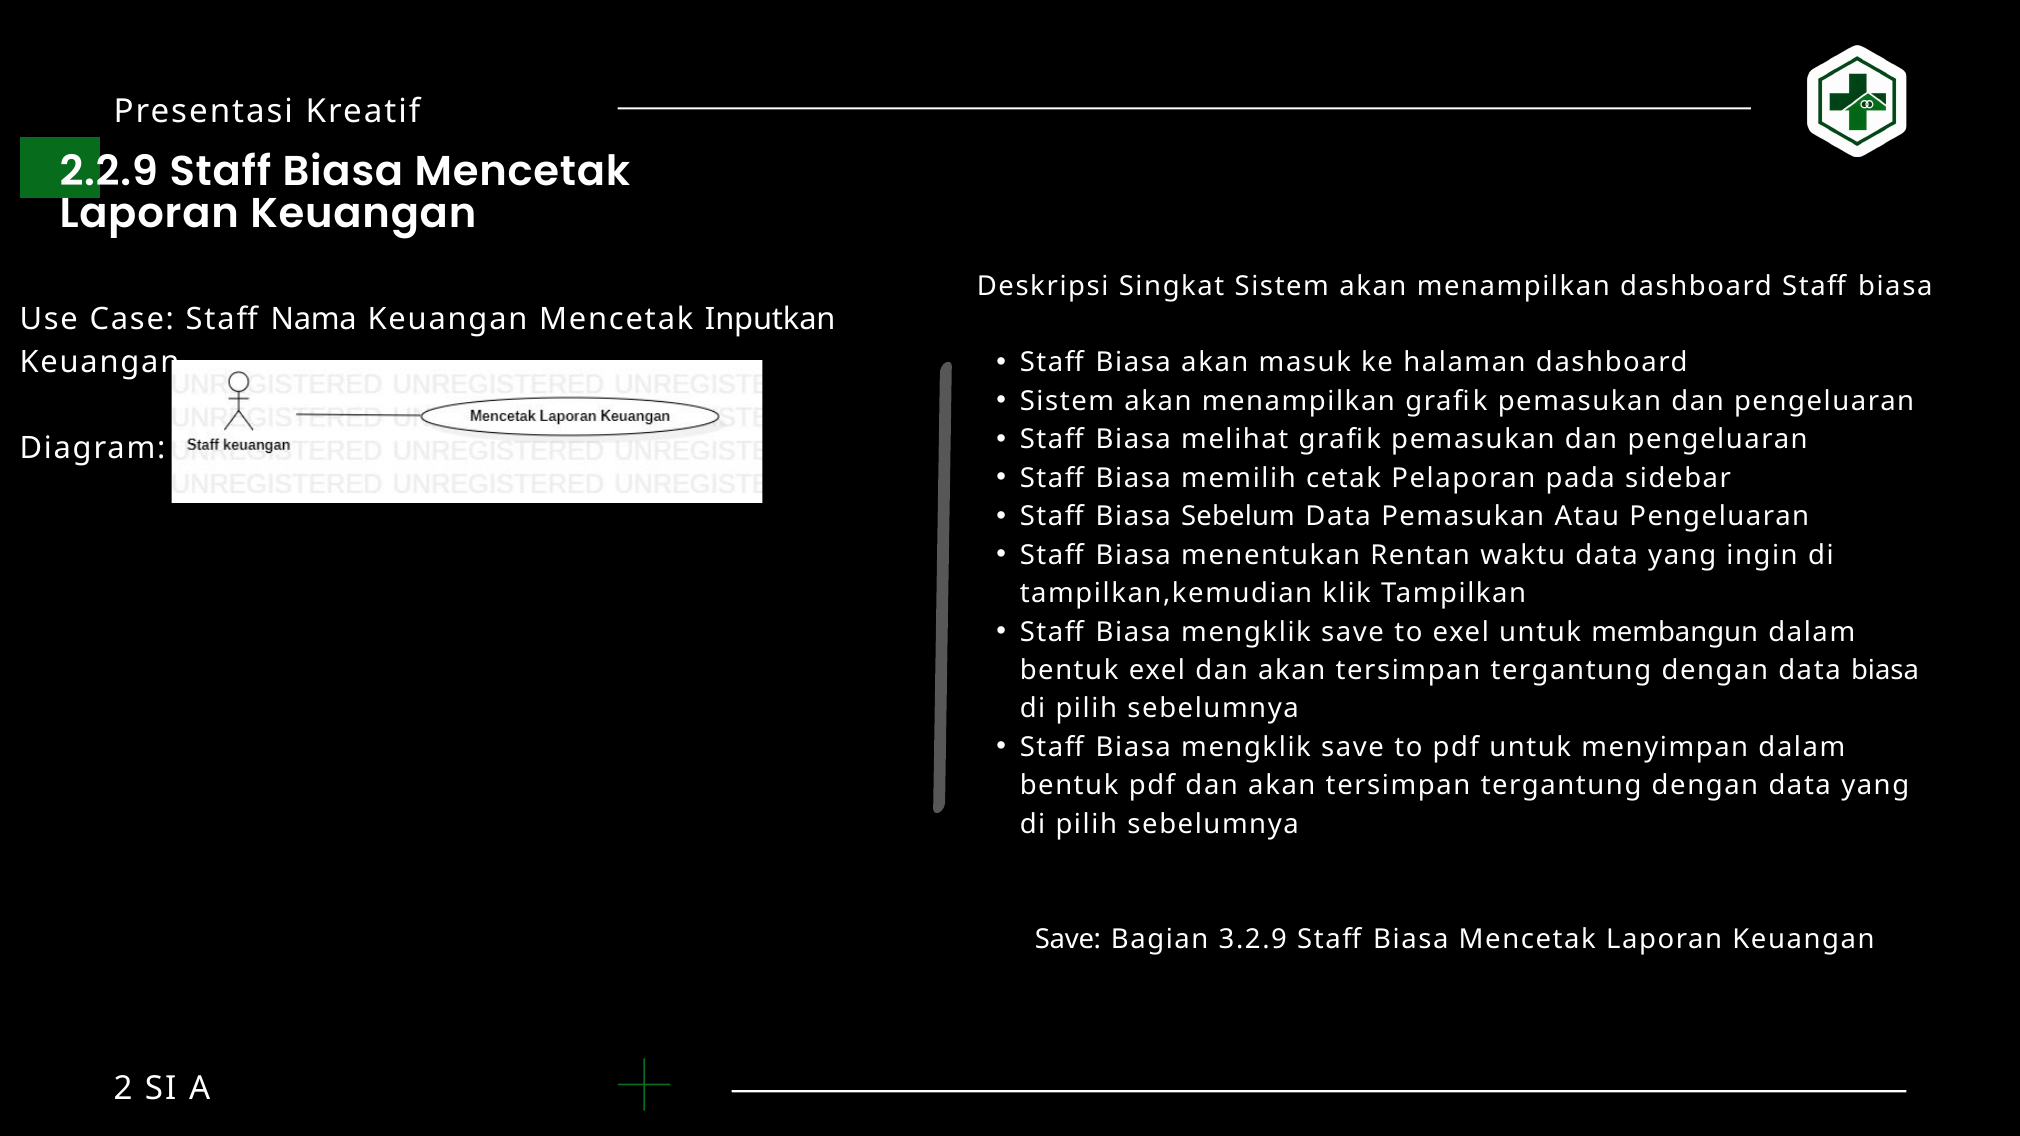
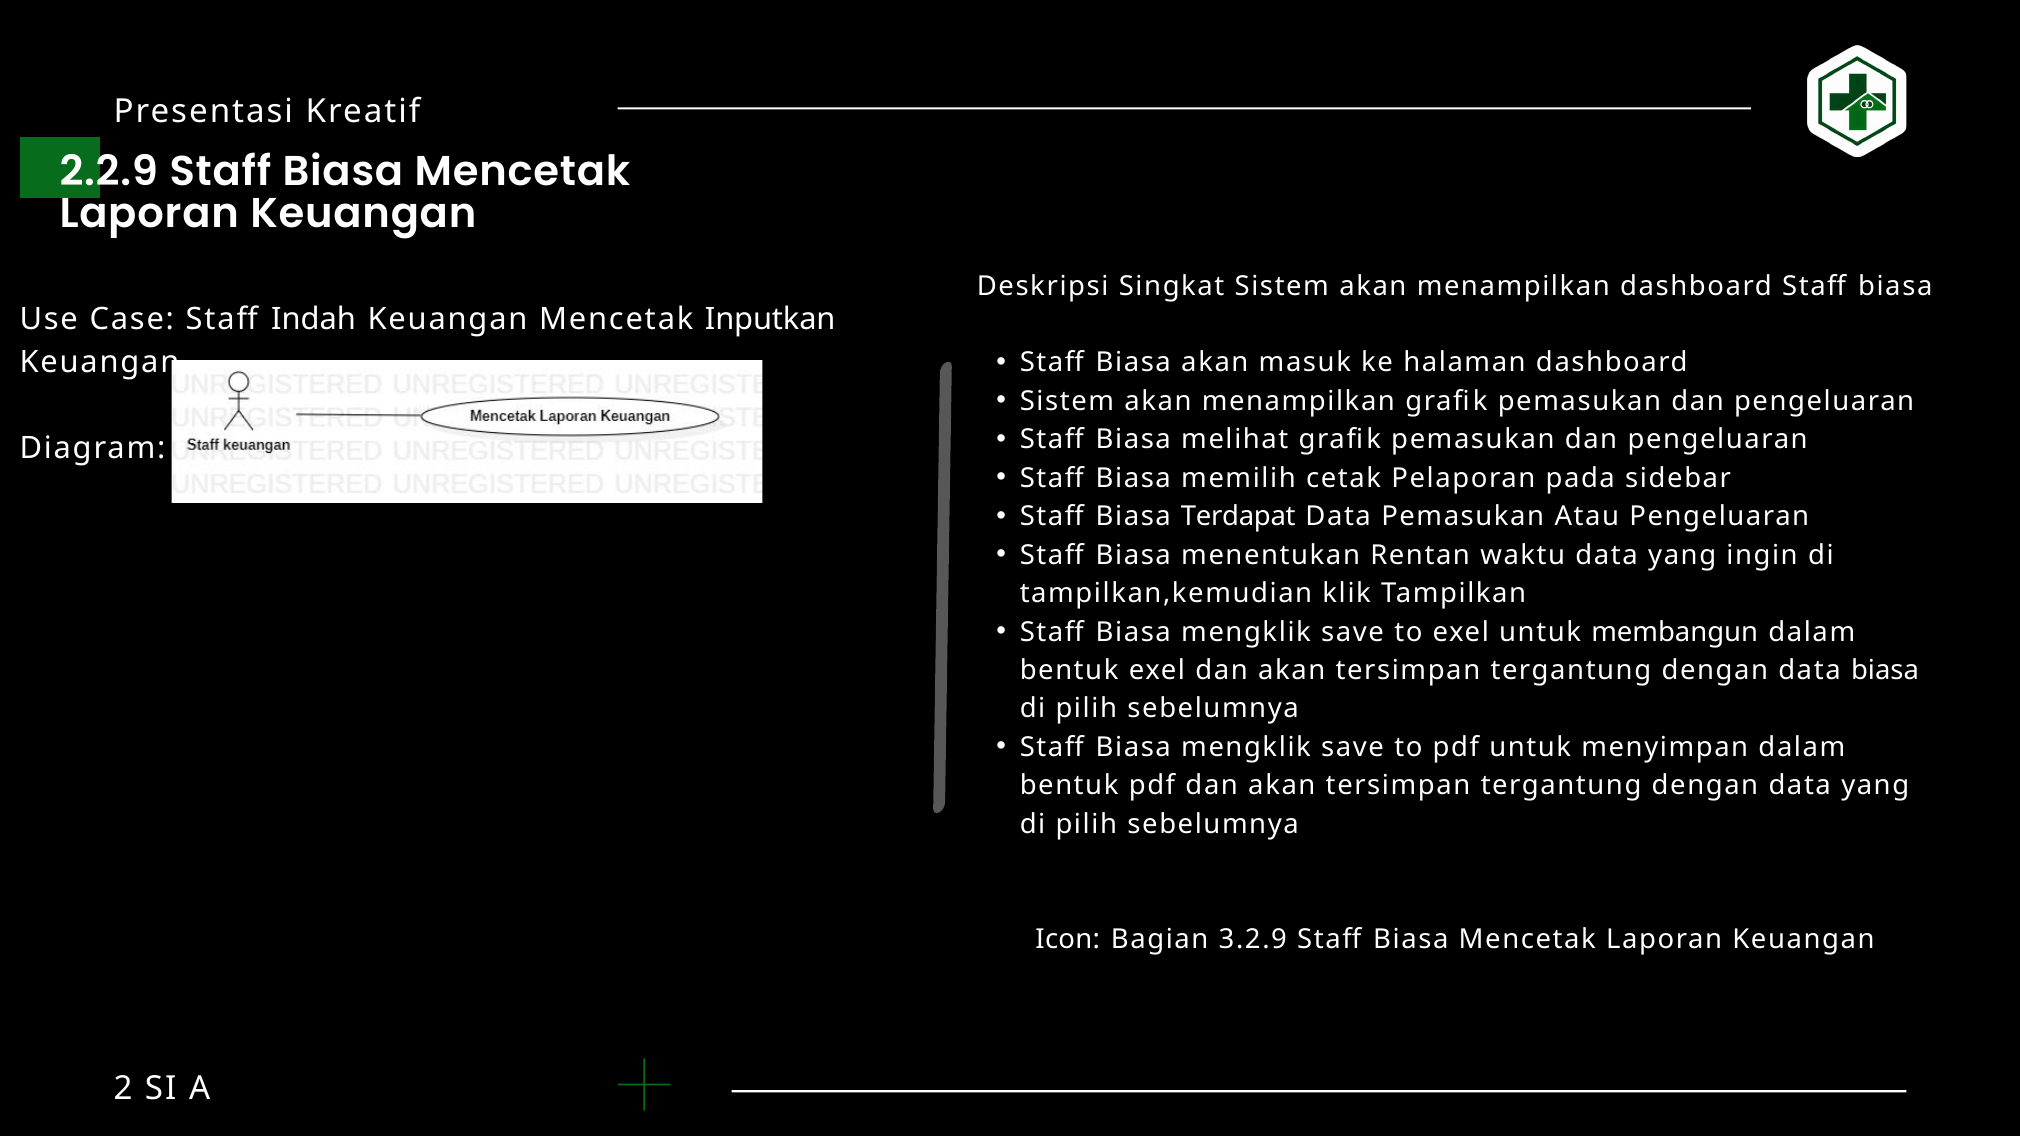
Nama: Nama -> Indah (314, 319)
Sebelum: Sebelum -> Terdapat (1238, 517)
Save: Save -> Icon (1068, 940)
